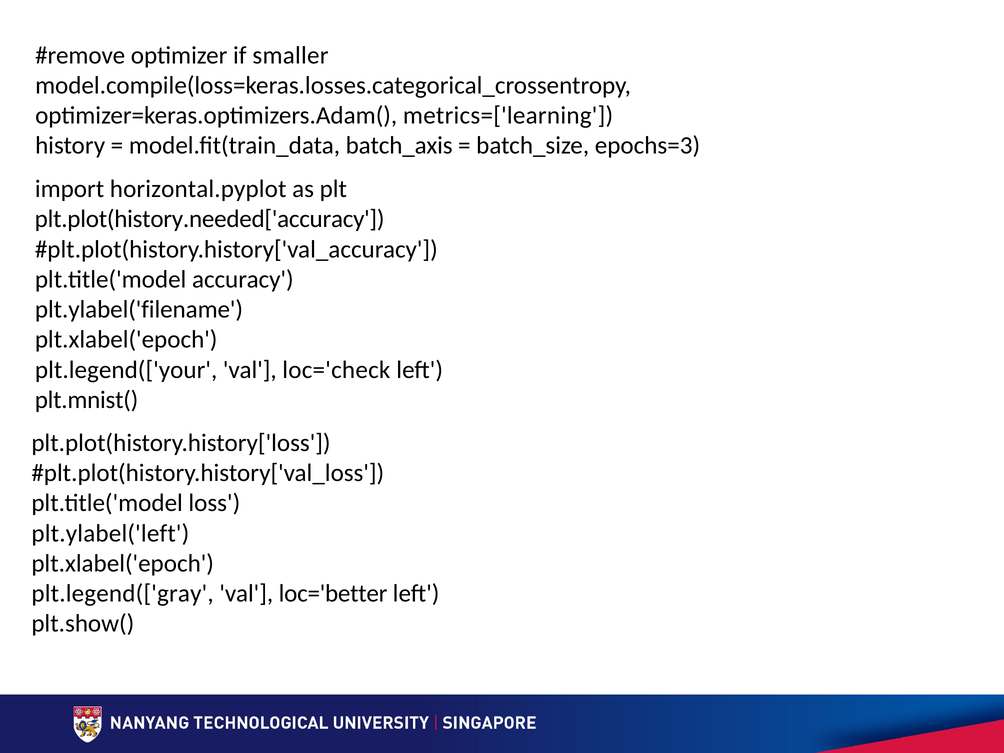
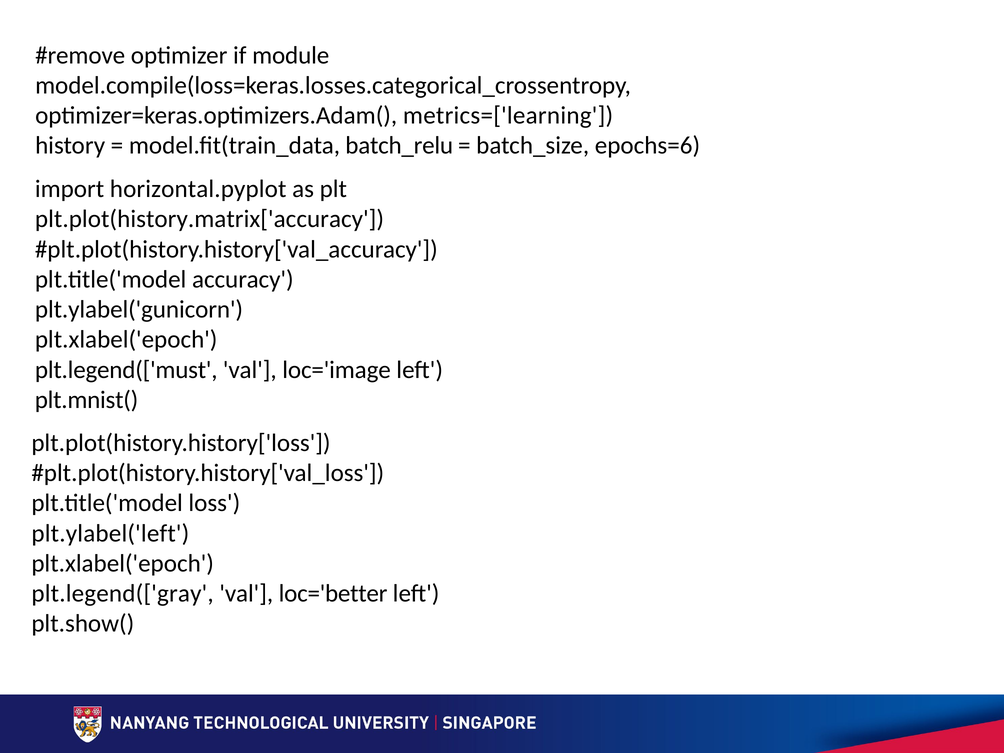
smaller: smaller -> module (291, 55)
batch_axis: batch_axis -> batch_relu (399, 146)
epochs=3: epochs=3 -> epochs=6 (647, 146)
plt.plot(history.needed['accuracy: plt.plot(history.needed['accuracy -> plt.plot(history.matrix['accuracy (209, 219)
plt.ylabel('filename: plt.ylabel('filename -> plt.ylabel('gunicorn (139, 310)
plt.legend(['your: plt.legend(['your -> plt.legend(['must (126, 370)
loc='check: loc='check -> loc='image (337, 370)
